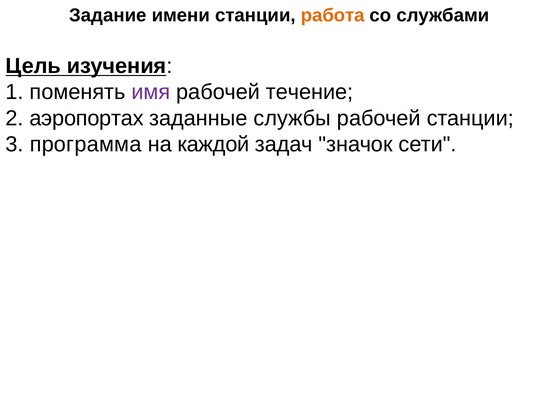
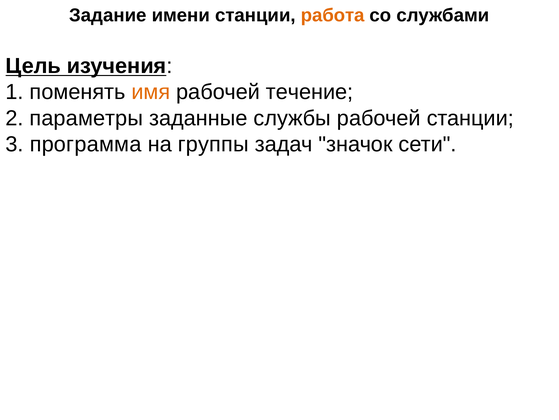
имя colour: purple -> orange (151, 92)
аэропортах: аэропортах -> параметры (86, 118)
каждой: каждой -> группы (213, 144)
